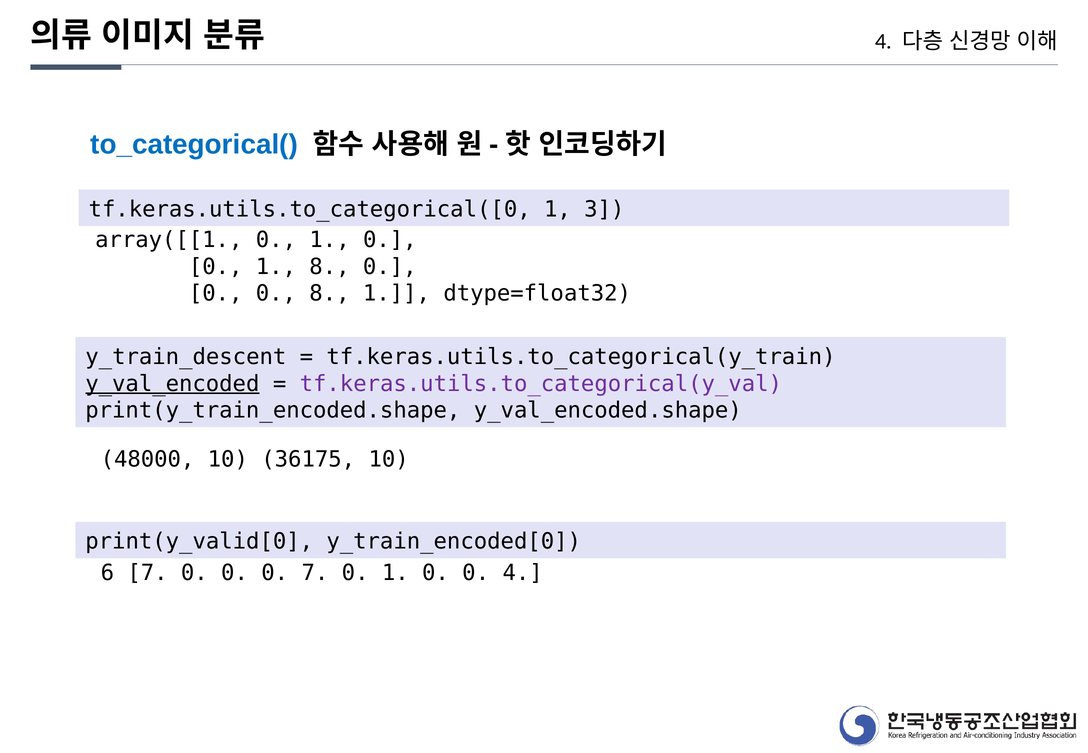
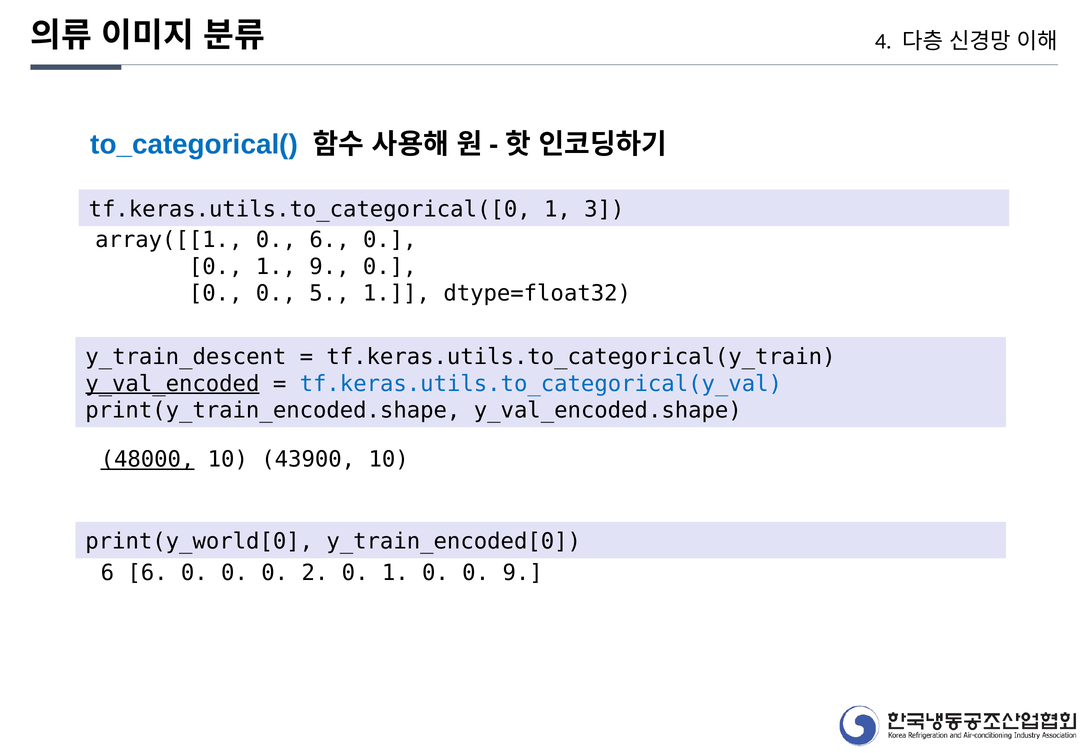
array([[1 0 1: 1 -> 6 (330, 240)
1 8: 8 -> 9 (329, 267)
0 8: 8 -> 5 (329, 294)
tf.keras.utils.to_categorical(y_val colour: purple -> blue (541, 384)
48000 underline: none -> present (148, 460)
36175: 36175 -> 43900 (308, 460)
print(y_valid[0: print(y_valid[0 -> print(y_world[0 (199, 542)
6 7: 7 -> 6 (148, 573)
0 7: 7 -> 2 (315, 573)
0 4: 4 -> 9 (523, 573)
